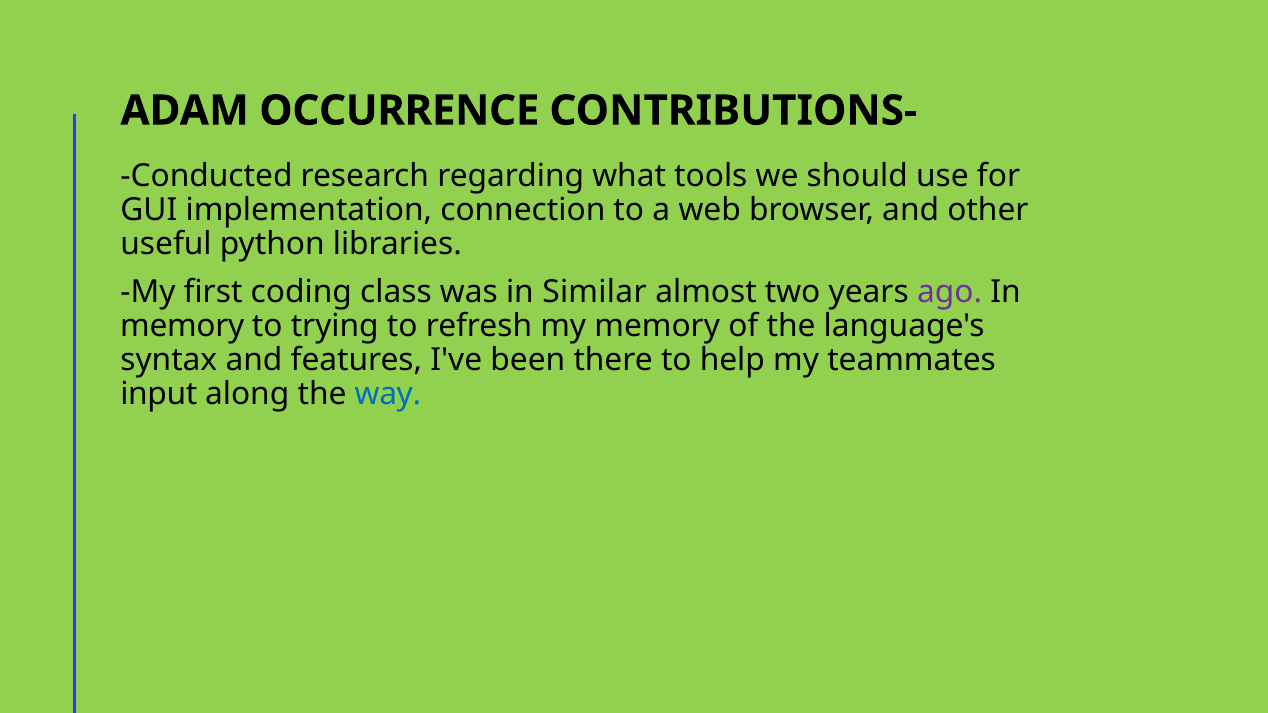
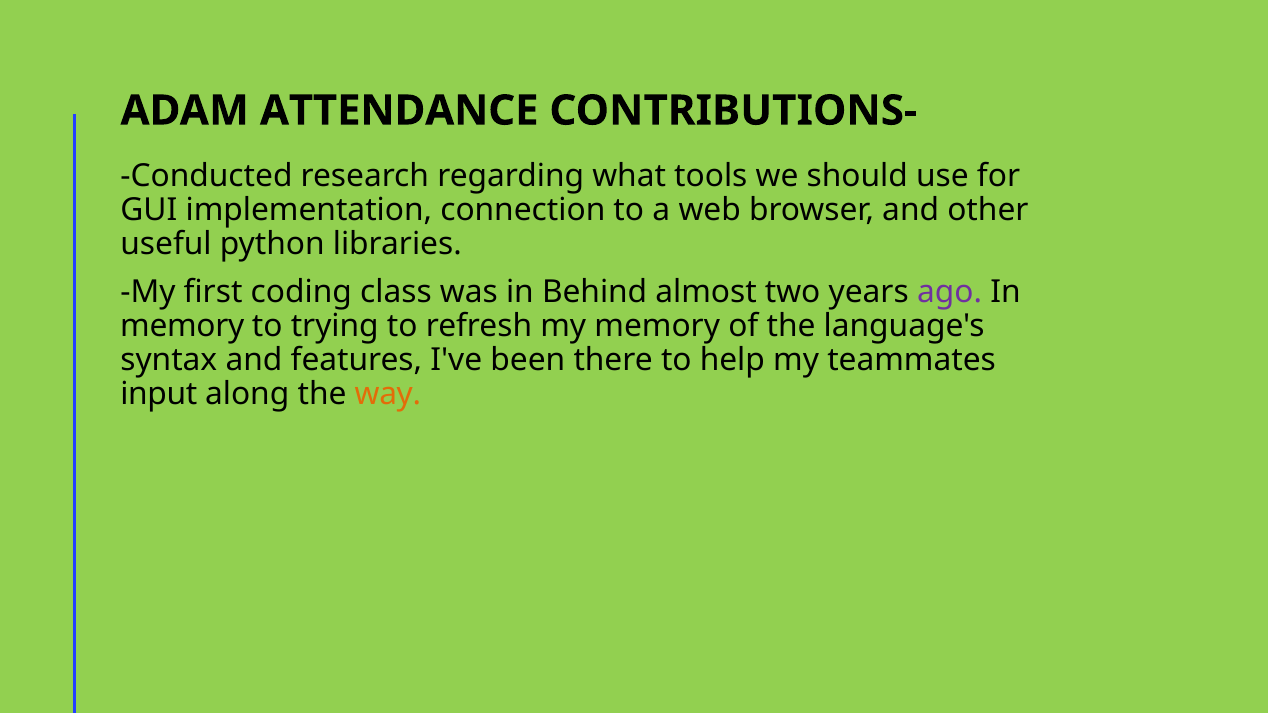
OCCURRENCE: OCCURRENCE -> ATTENDANCE (399, 111)
Similar: Similar -> Behind (595, 292)
way colour: blue -> orange (388, 394)
